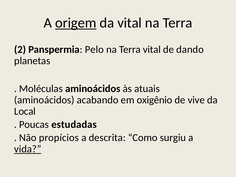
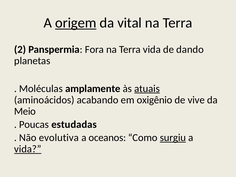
Pelo: Pelo -> Fora (94, 50)
Terra vital: vital -> vida (152, 50)
Moléculas aminoácidos: aminoácidos -> amplamente (93, 89)
atuais underline: none -> present (147, 89)
Local: Local -> Meio (25, 111)
propícios: propícios -> evolutiva (59, 138)
descrita: descrita -> oceanos (107, 138)
surgiu underline: none -> present (173, 138)
